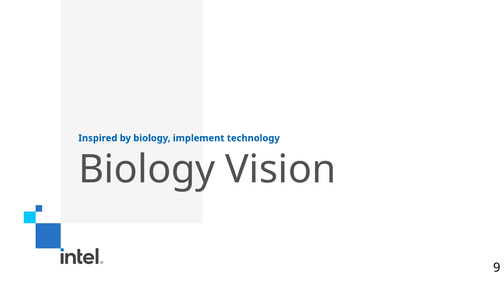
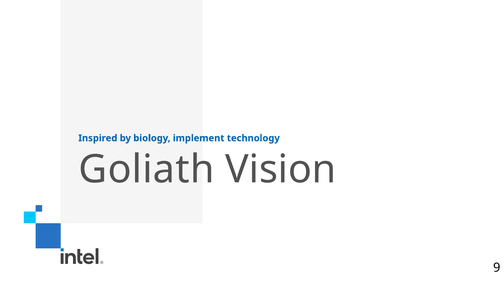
Biology: Biology -> Goliath (147, 169)
